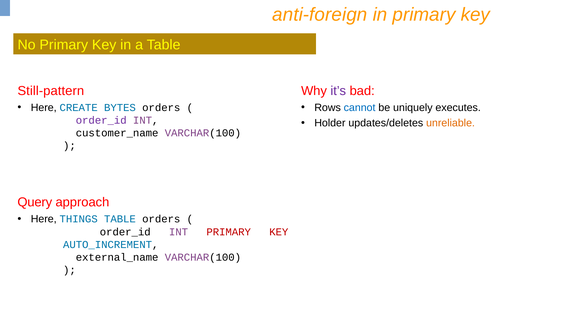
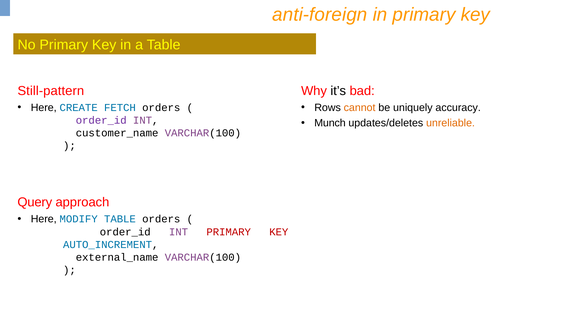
it’s colour: purple -> black (338, 91)
BYTES: BYTES -> FETCH (120, 107)
cannot colour: blue -> orange (360, 108)
executes: executes -> accuracy (458, 108)
Holder: Holder -> Munch (330, 123)
THINGS: THINGS -> MODIFY (79, 219)
